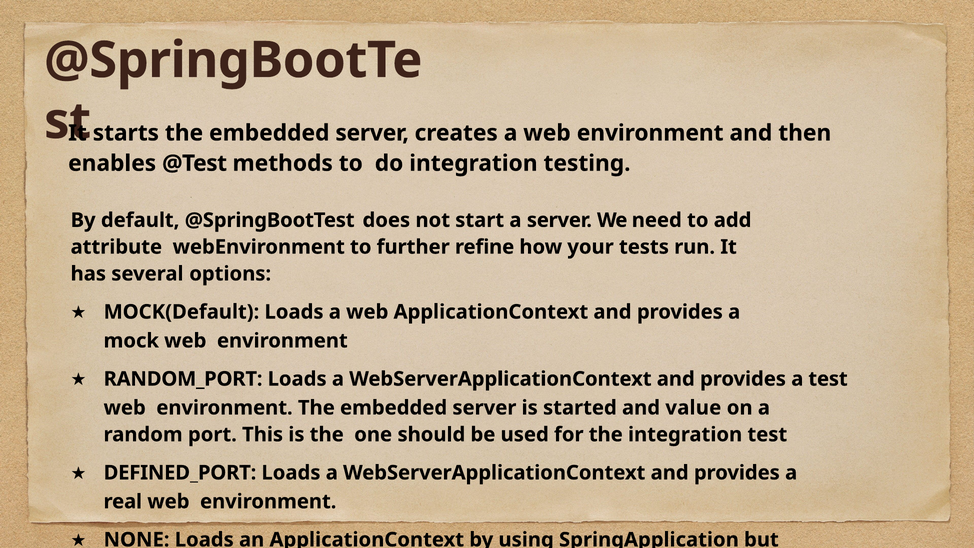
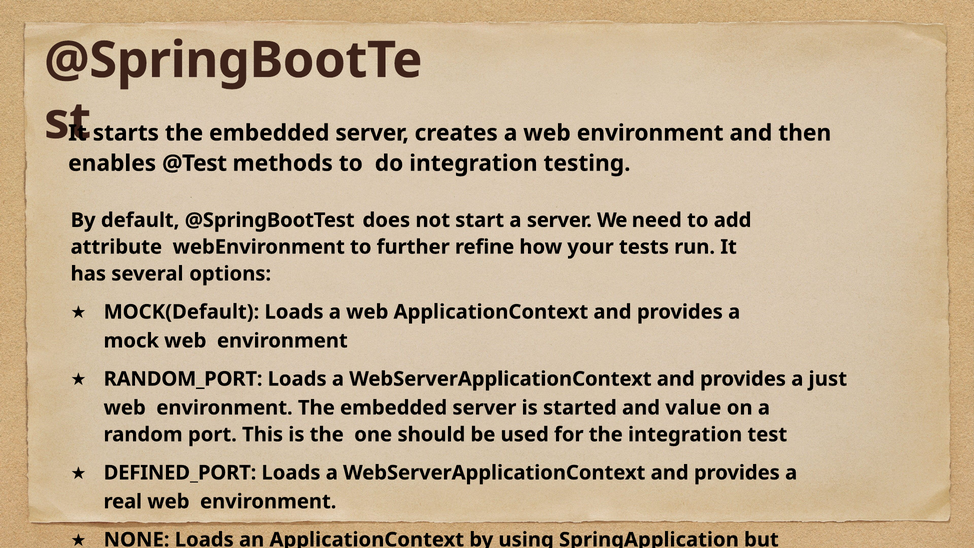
a test: test -> just (828, 379)
